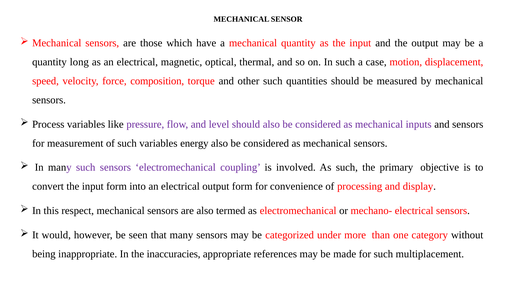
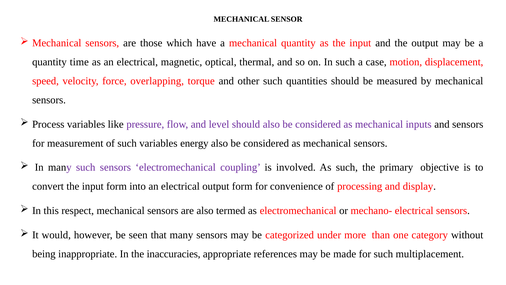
long: long -> time (79, 62)
composition: composition -> overlapping (157, 81)
